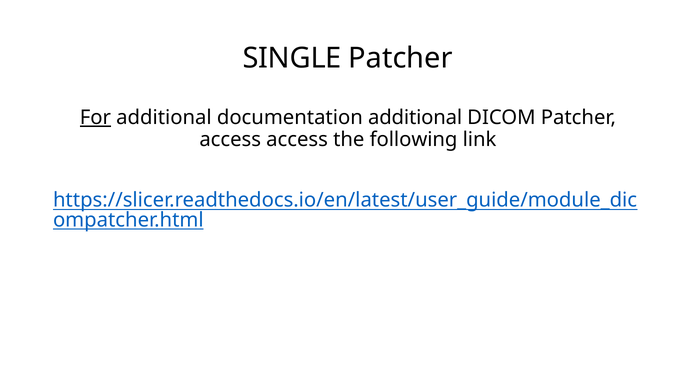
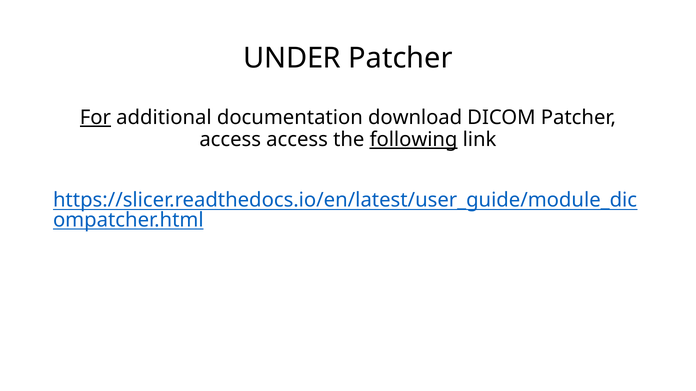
SINGLE: SINGLE -> UNDER (292, 58)
documentation additional: additional -> download (415, 118)
following underline: none -> present (414, 140)
